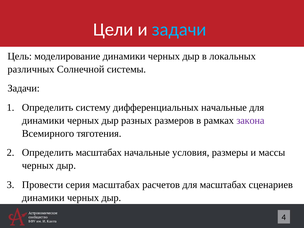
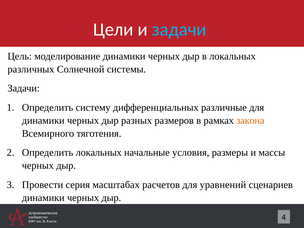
дифференциальных начальные: начальные -> различные (224, 107)
закона colour: purple -> orange (250, 120)
Определить масштабах: масштабах -> локальных (99, 153)
для масштабах: масштабах -> уравнений (223, 185)
